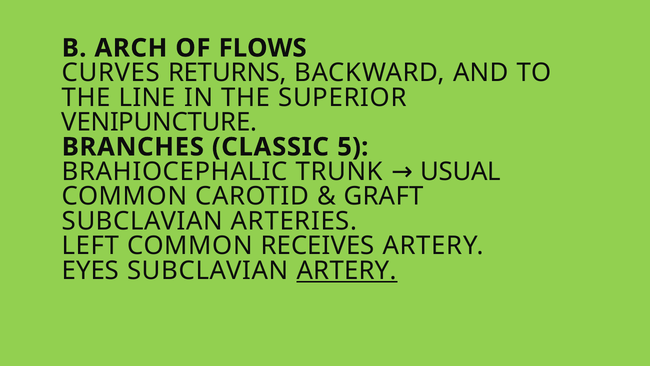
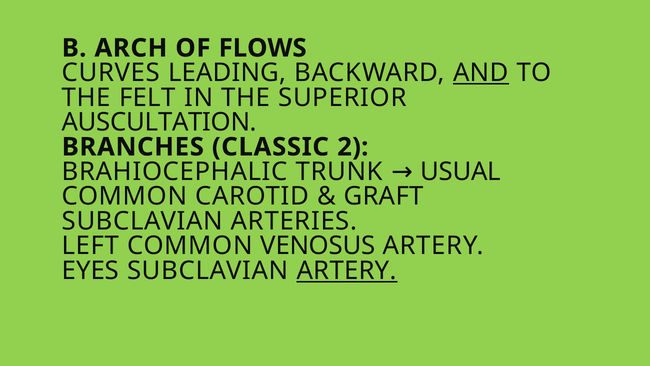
RETURNS: RETURNS -> LEADING (227, 73)
AND underline: none -> present (481, 73)
LINE: LINE -> FELT (147, 97)
VENIPUNCTURE: VENIPUNCTURE -> AUSCULTATION (159, 122)
5: 5 -> 2 (353, 147)
RECEIVES: RECEIVES -> VENOSUS (318, 246)
